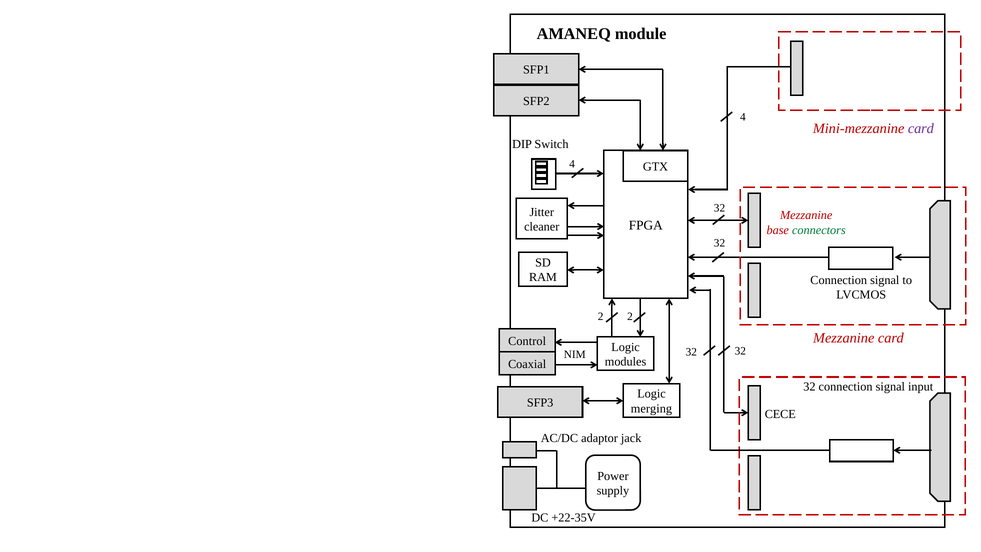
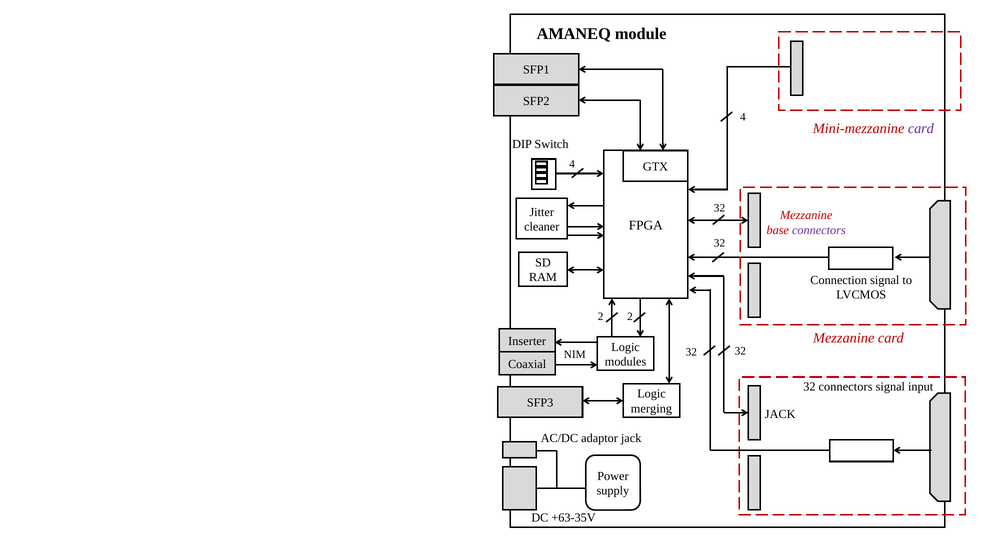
connectors colour: green -> purple (819, 230)
Control: Control -> Inserter (527, 341)
32 connection: connection -> connectors (846, 386)
CECE: CECE -> JACK (780, 414)
+22-35V: +22-35V -> +63-35V (574, 517)
